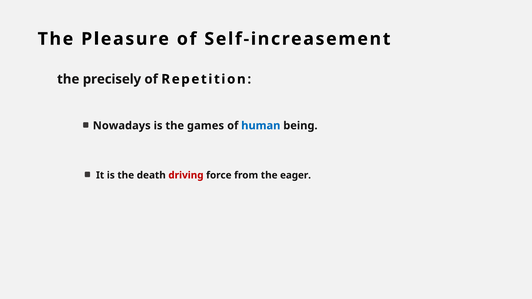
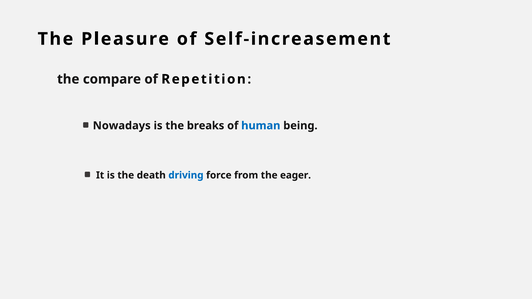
precisely: precisely -> compare (112, 79)
games: games -> breaks (206, 126)
driving colour: red -> blue (186, 175)
